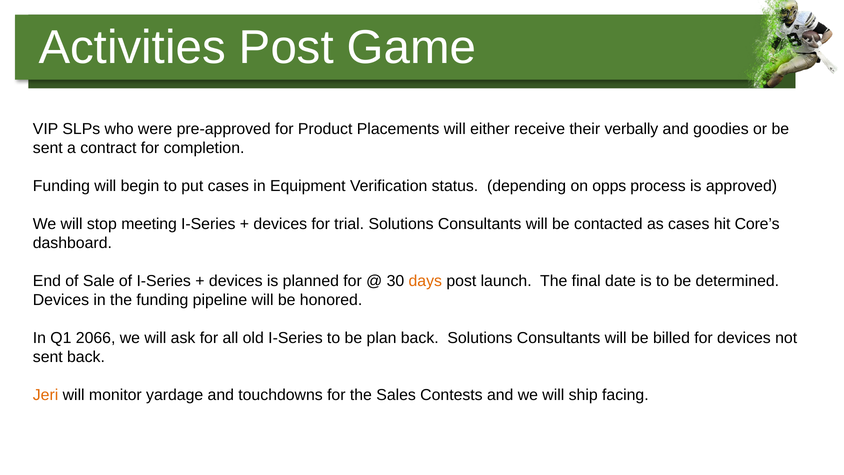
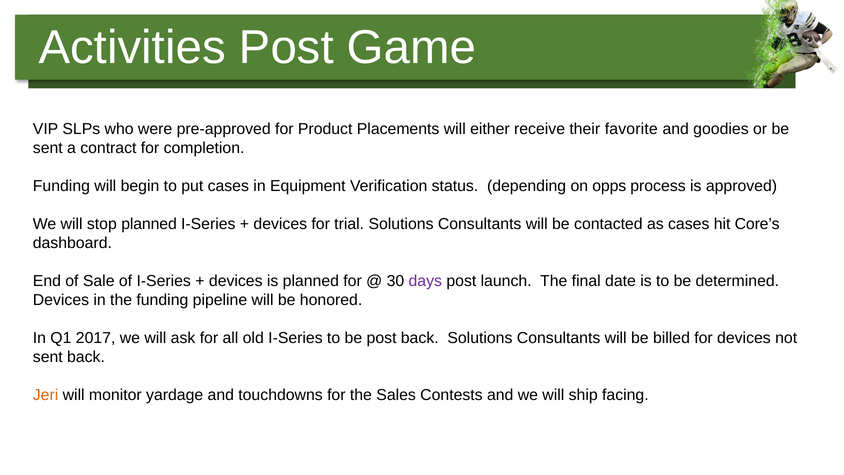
verbally: verbally -> favorite (631, 129)
stop meeting: meeting -> planned (149, 224)
days colour: orange -> purple (425, 281)
2066: 2066 -> 2017 (96, 338)
be plan: plan -> post (382, 338)
